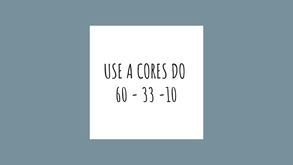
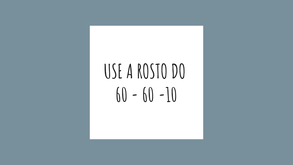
CORES: CORES -> ROSTO (152, 72)
33: 33 -> 60 (148, 95)
